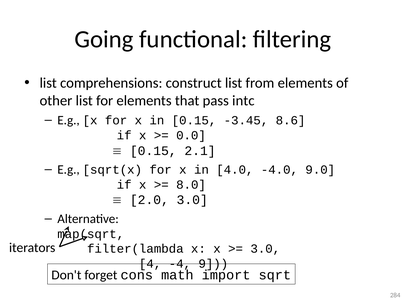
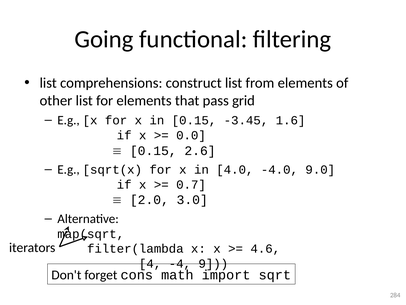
intc: intc -> grid (243, 100)
8.6: 8.6 -> 1.6 (291, 120)
2.1: 2.1 -> 2.6 (200, 151)
8.0: 8.0 -> 0.7 (191, 184)
3.0: 3.0 -> 4.6 (265, 248)
